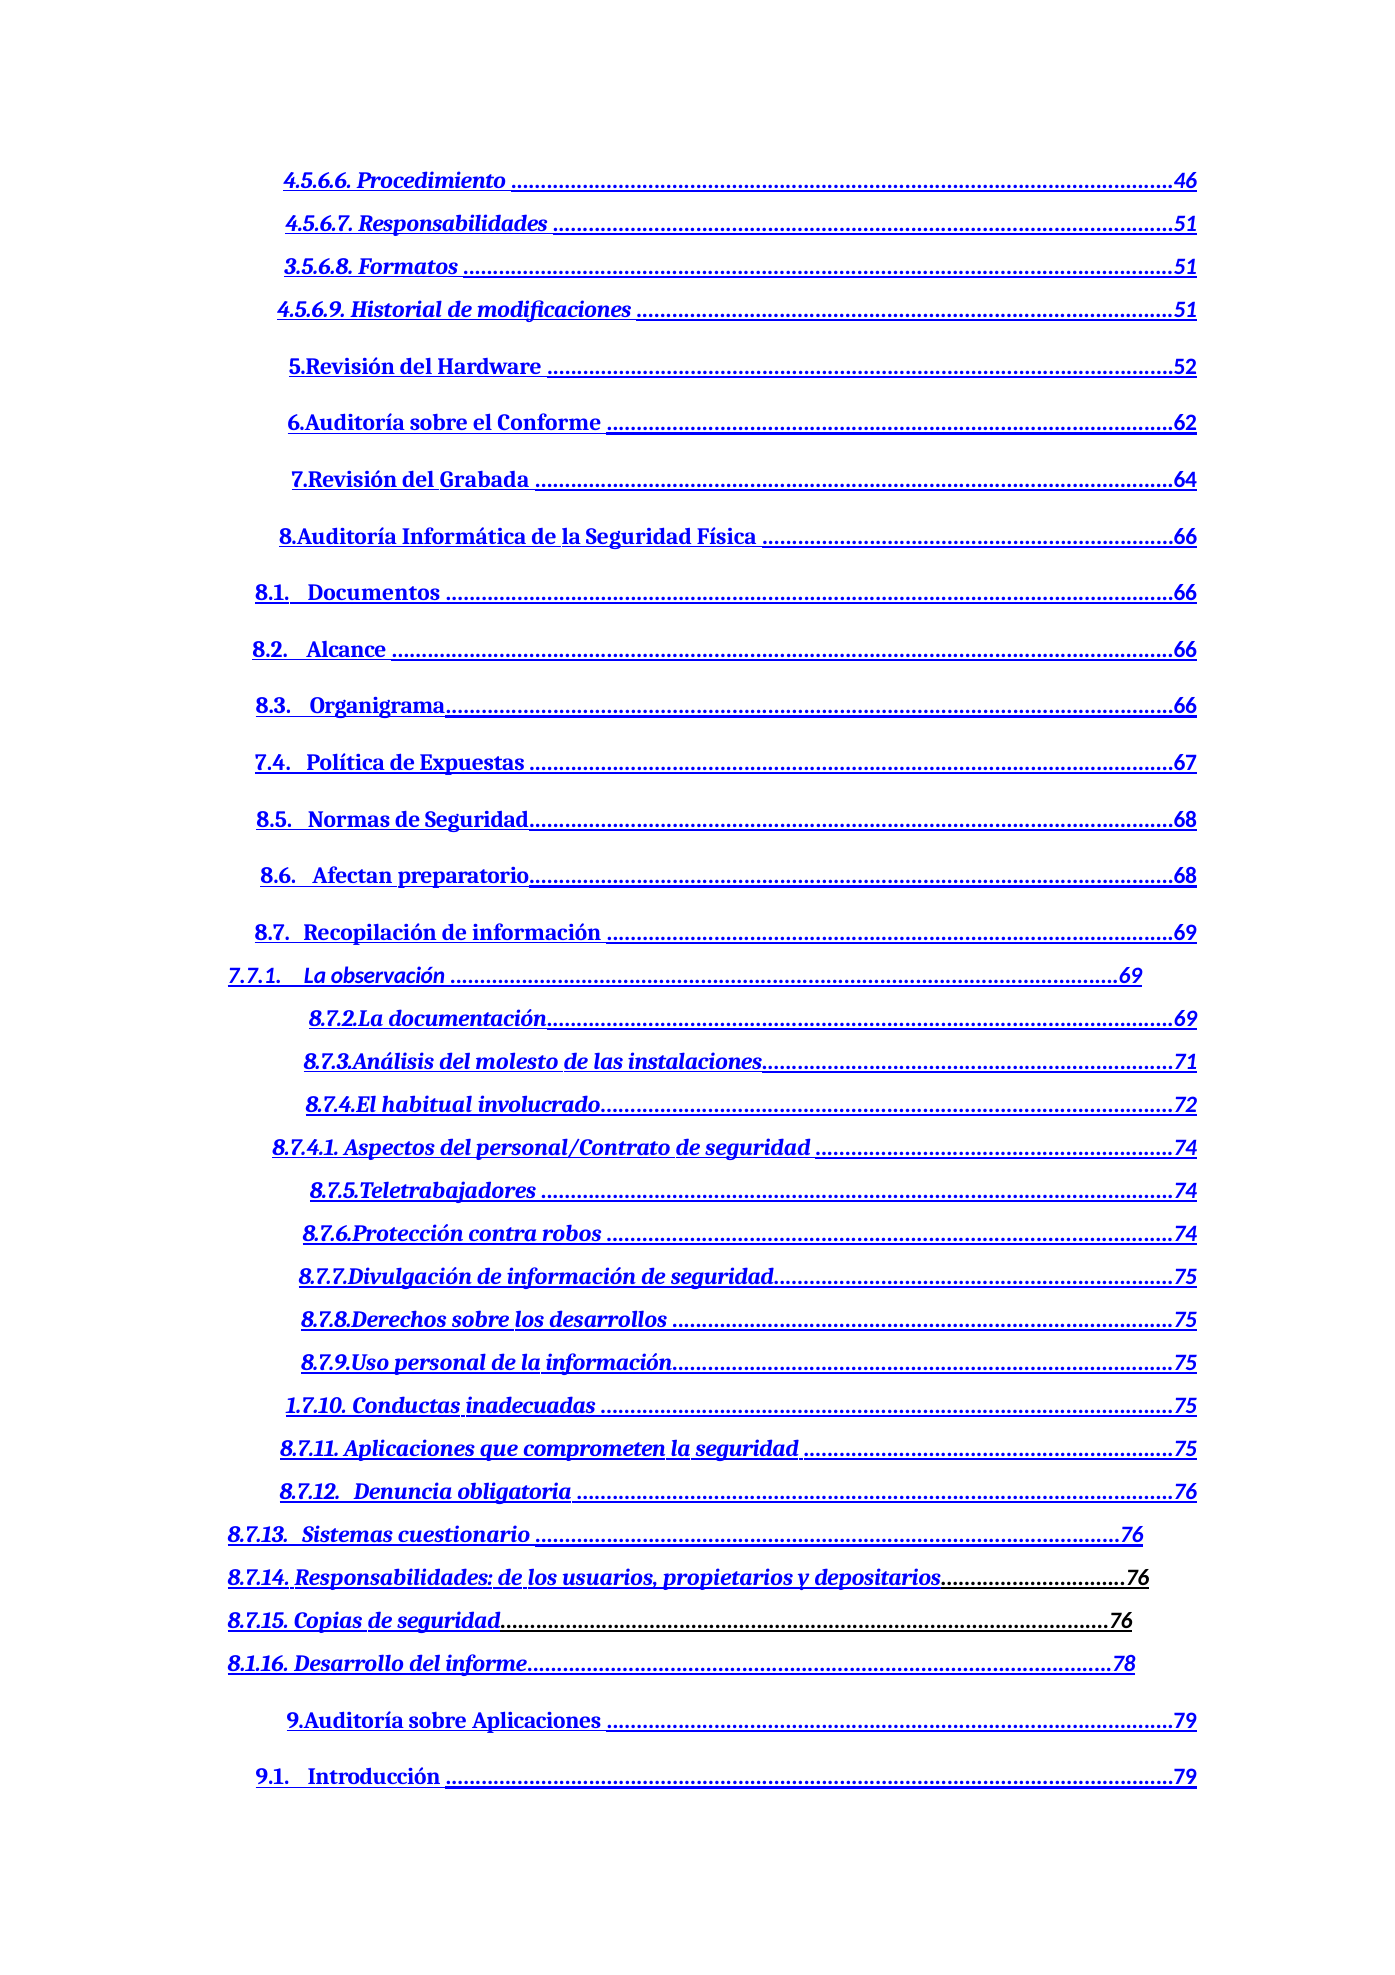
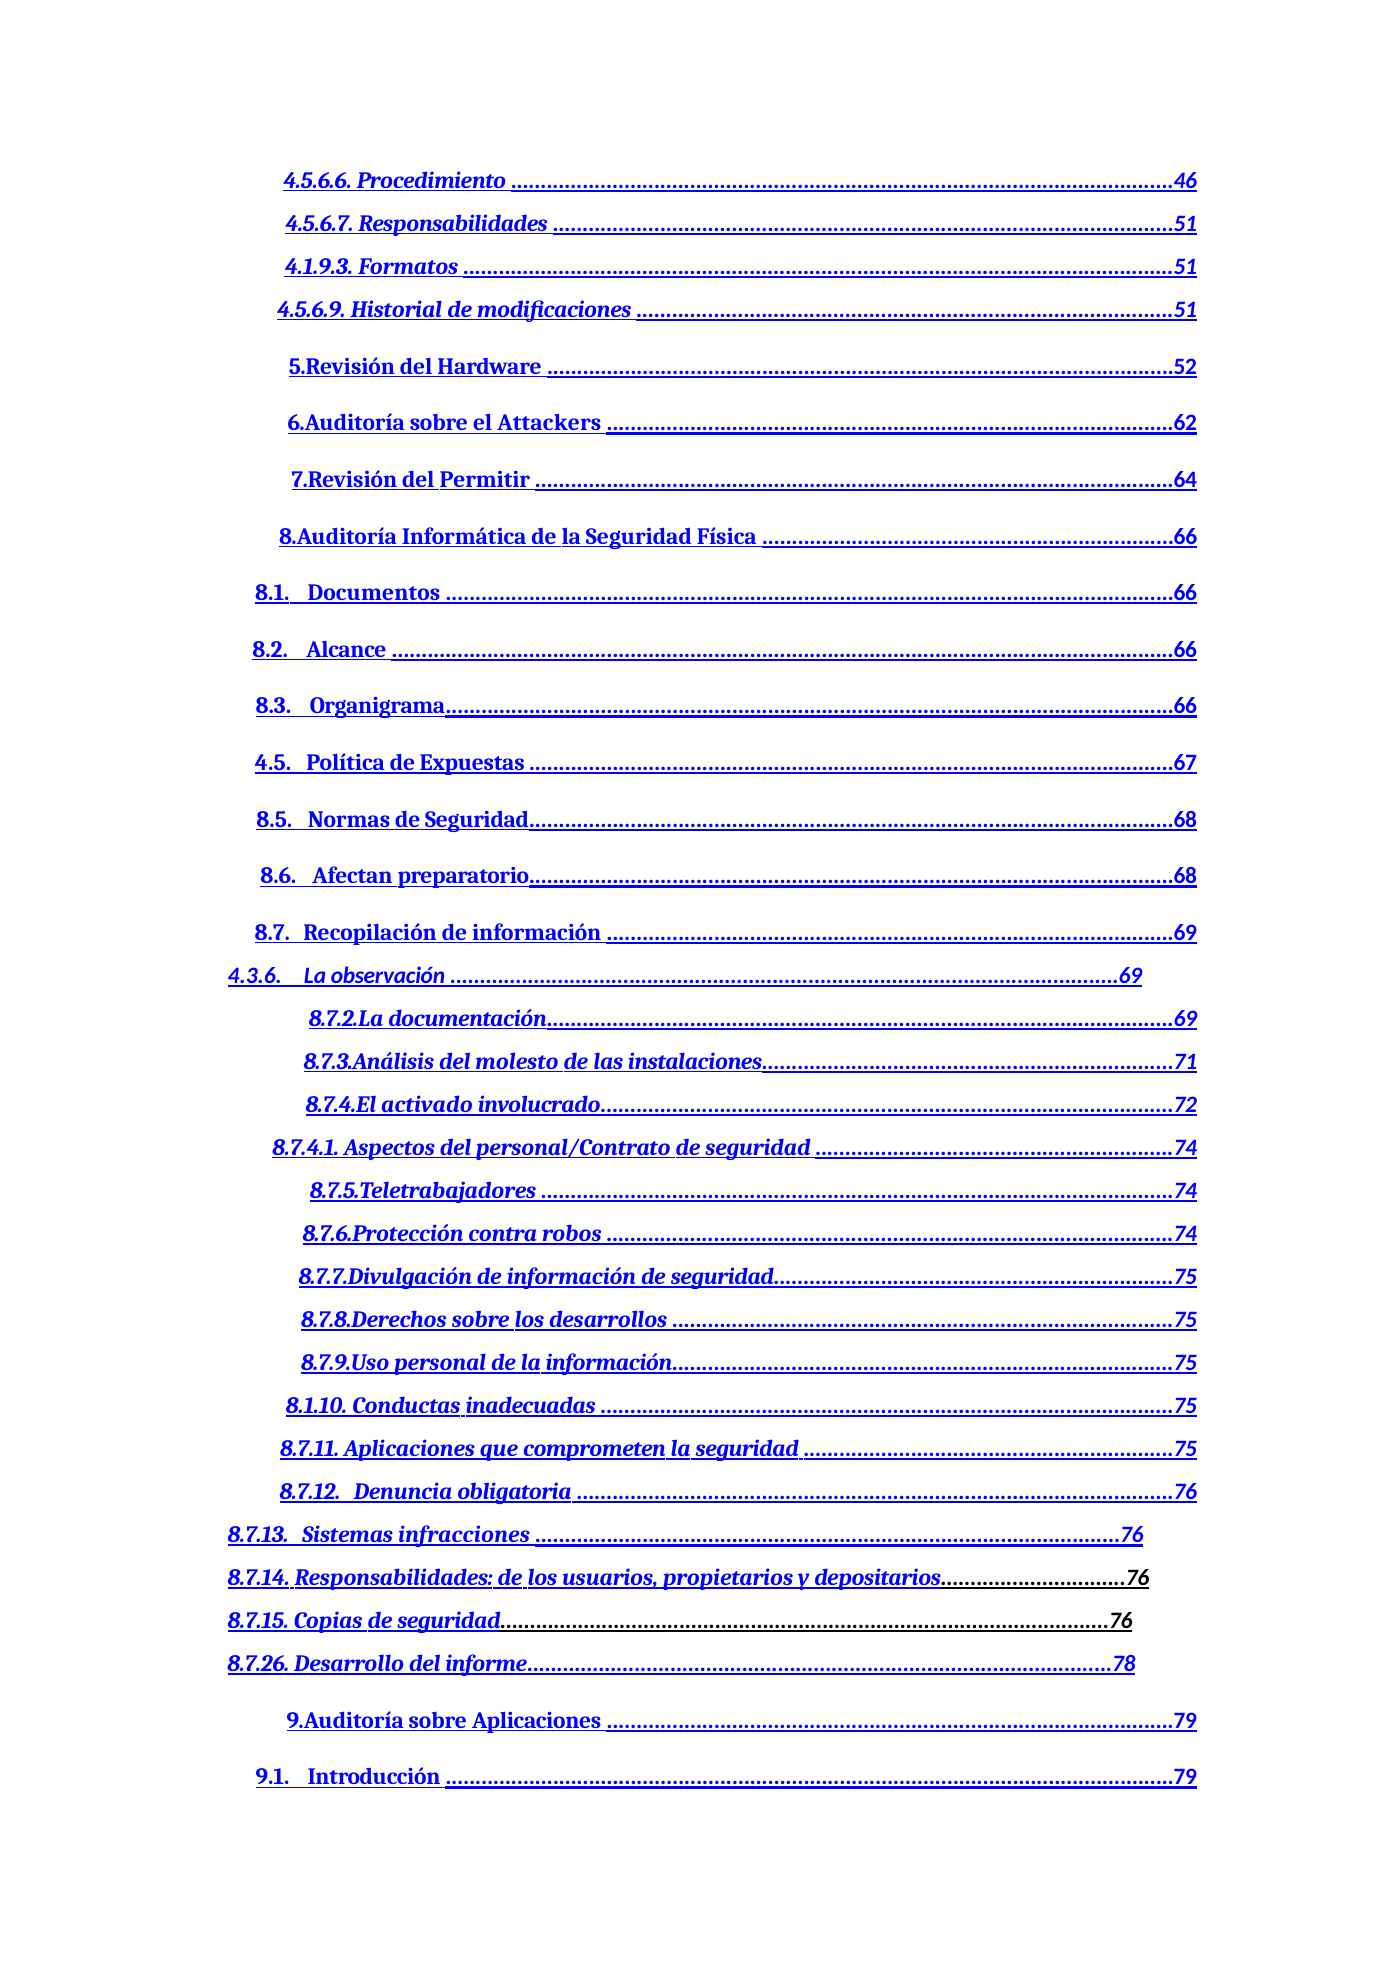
3.5.6.8: 3.5.6.8 -> 4.1.9.3 (319, 267)
Conforme: Conforme -> Attackers (549, 423)
Grabada: Grabada -> Permitir (485, 479)
7.4: 7.4 -> 4.5 (273, 763)
7.7.1: 7.7.1 -> 4.3.6 (255, 975)
habitual: habitual -> activado (427, 1104)
1.7.10: 1.7.10 -> 8.1.10 (316, 1405)
cuestionario: cuestionario -> infracciones (464, 1534)
8.1.16: 8.1.16 -> 8.7.26 (258, 1663)
